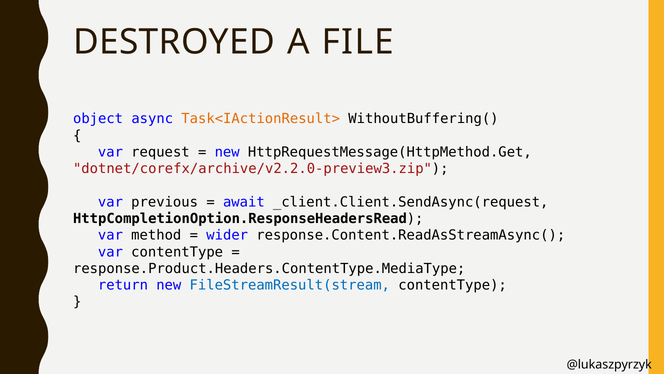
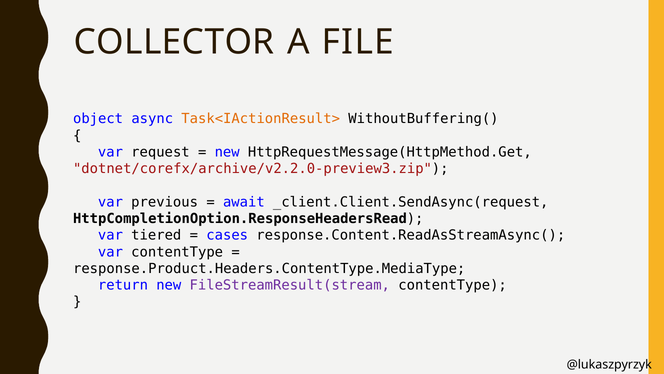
DESTROYED: DESTROYED -> COLLECTOR (174, 42)
method: method -> tiered (156, 235)
wider: wider -> cases (227, 235)
FileStreamResult(stream colour: blue -> purple (290, 285)
